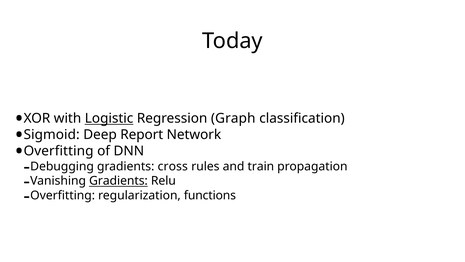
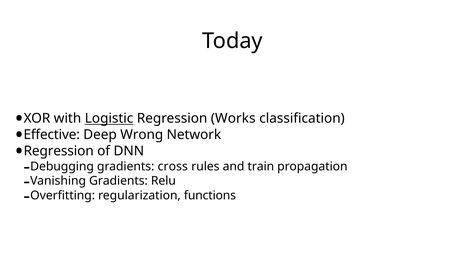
Graph: Graph -> Works (233, 118)
Sigmoid: Sigmoid -> Effective (52, 135)
Report: Report -> Wrong (142, 135)
Overfitting: Overfitting -> Regression (59, 151)
Gradients underline: present -> none (118, 181)
